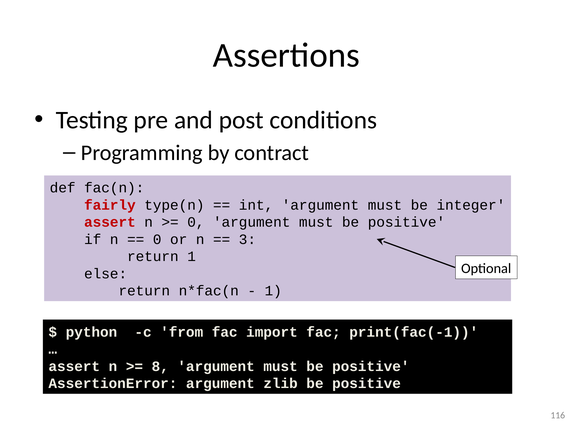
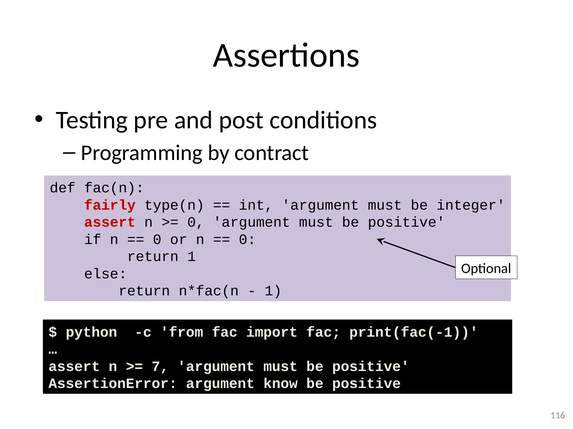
3: 3 -> 0 (247, 240)
8: 8 -> 7 (160, 367)
zlib: zlib -> know (281, 384)
